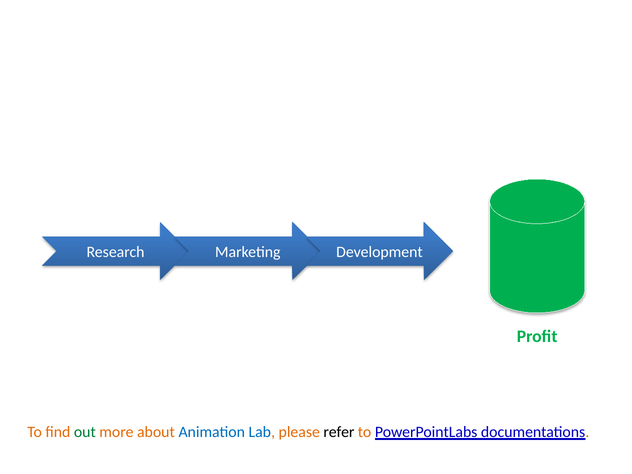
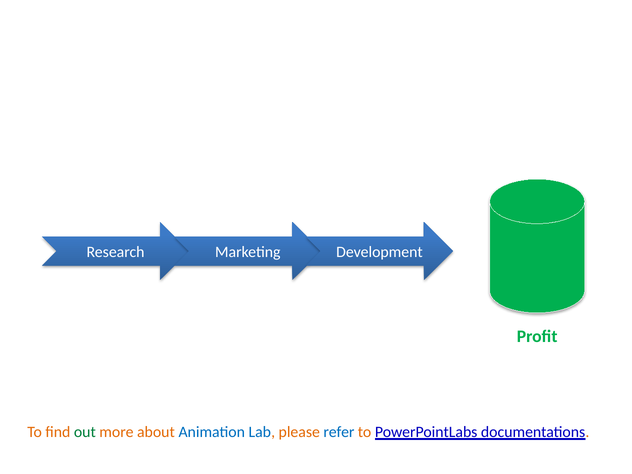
refer colour: black -> blue (339, 432)
